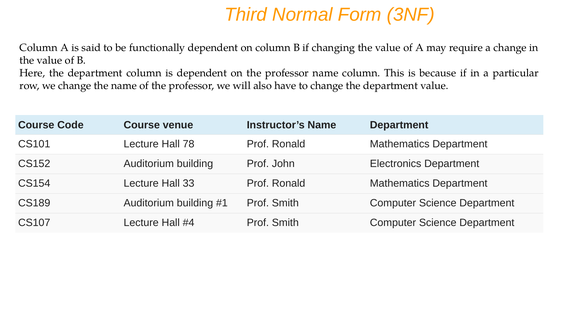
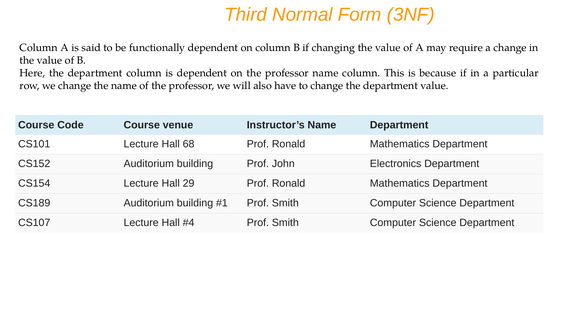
78: 78 -> 68 (189, 144)
33: 33 -> 29 (189, 183)
